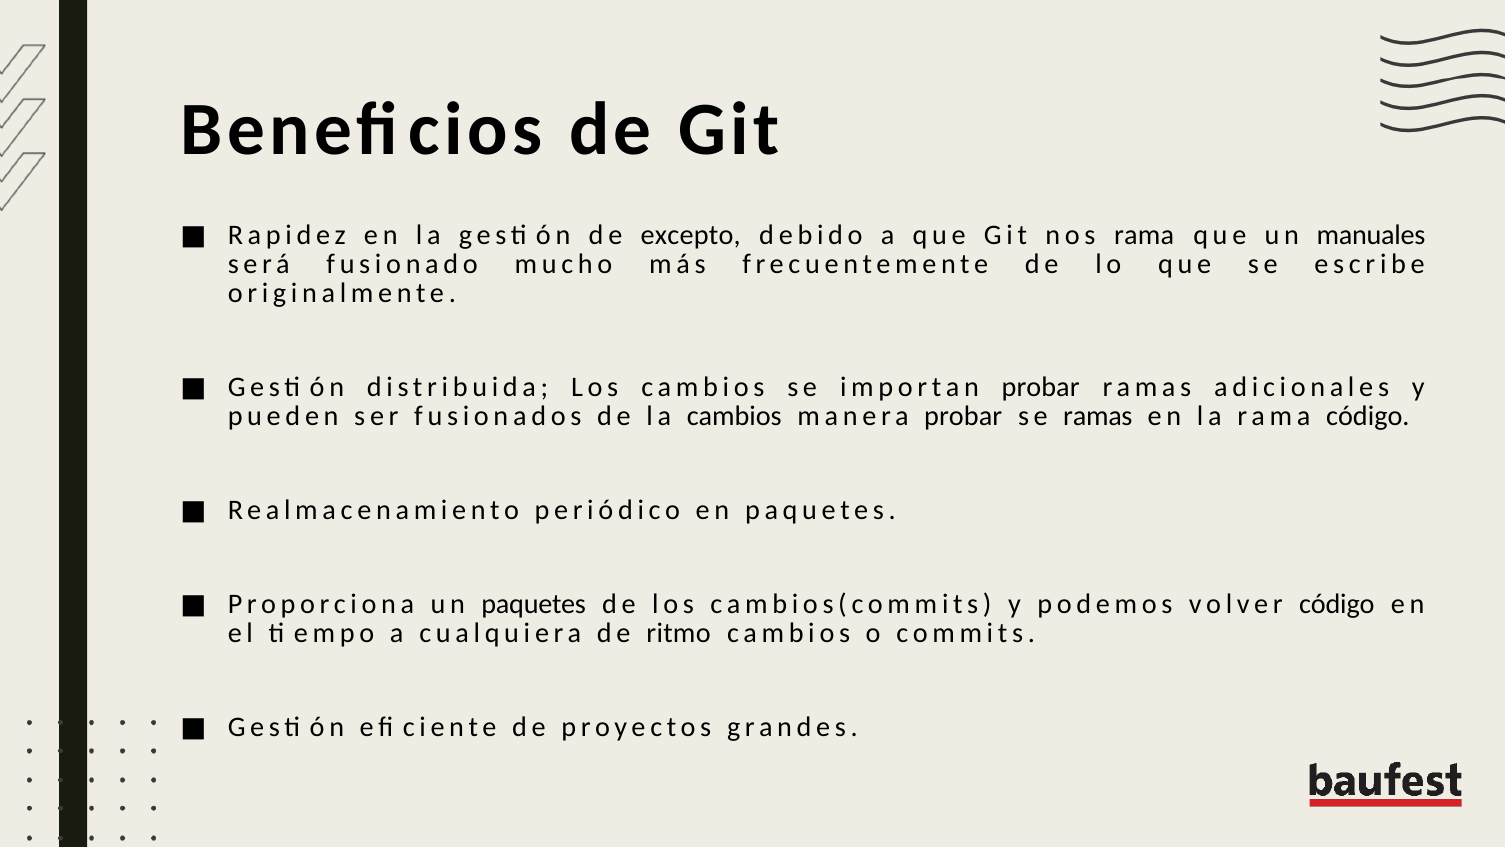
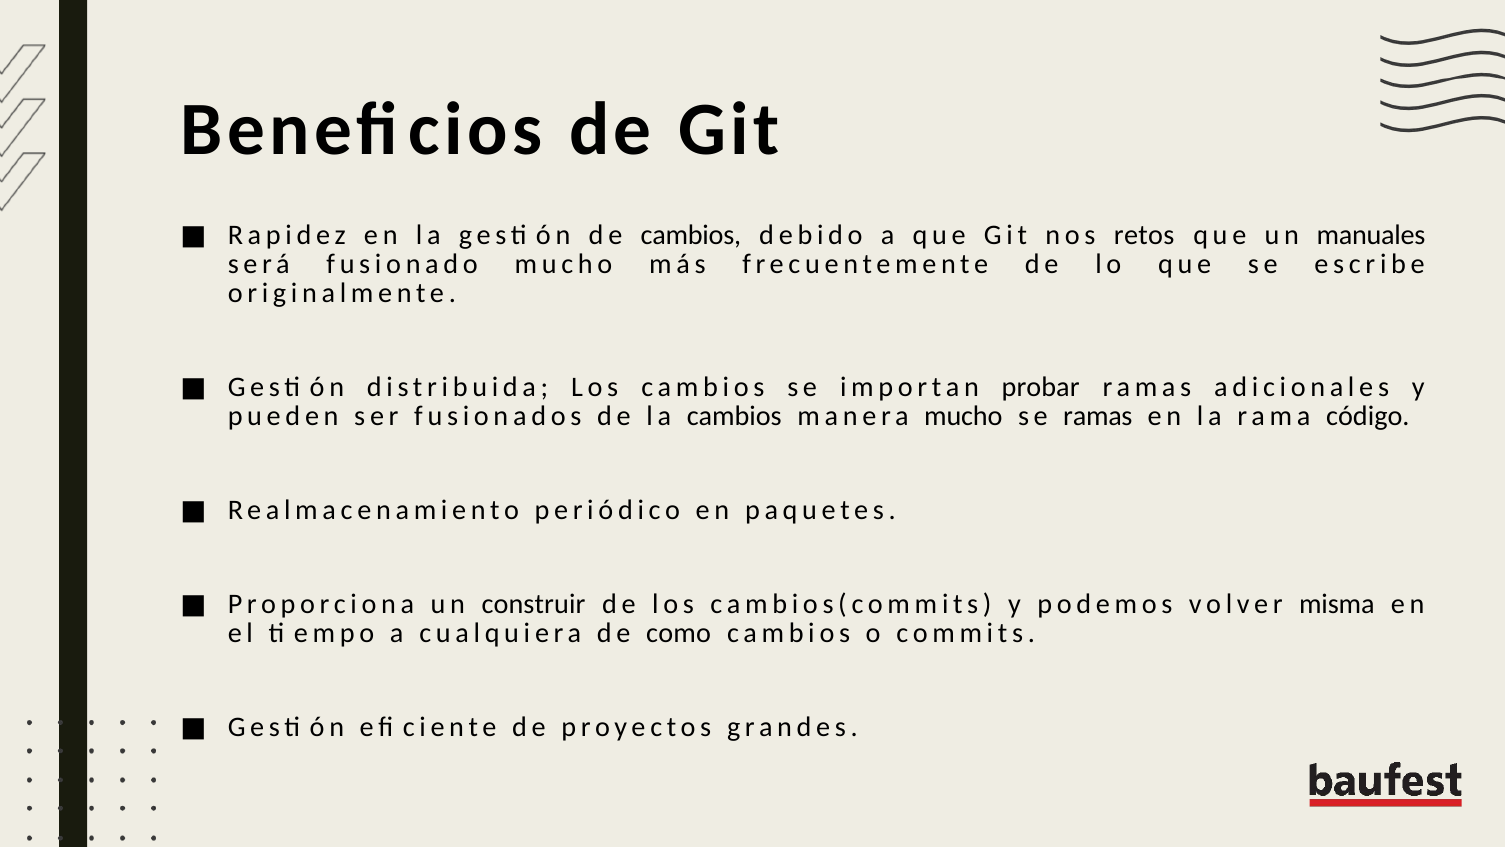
de excepto: excepto -> cambios (691, 236)
nos rama: rama -> retos (1144, 236)
manera probar: probar -> mucho (963, 416)
un paquetes: paquetes -> construir (534, 604)
volver código: código -> misma (1337, 604)
ritmo: ritmo -> como (679, 633)
